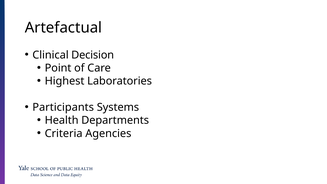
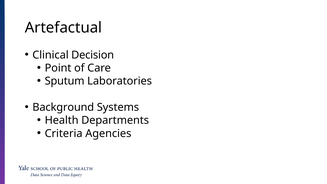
Highest: Highest -> Sputum (65, 81)
Participants: Participants -> Background (63, 107)
